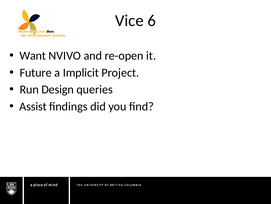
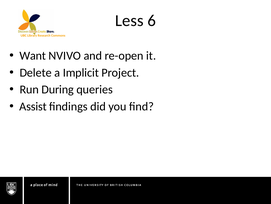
Vice: Vice -> Less (129, 21)
Future: Future -> Delete (36, 72)
Design: Design -> During (58, 89)
